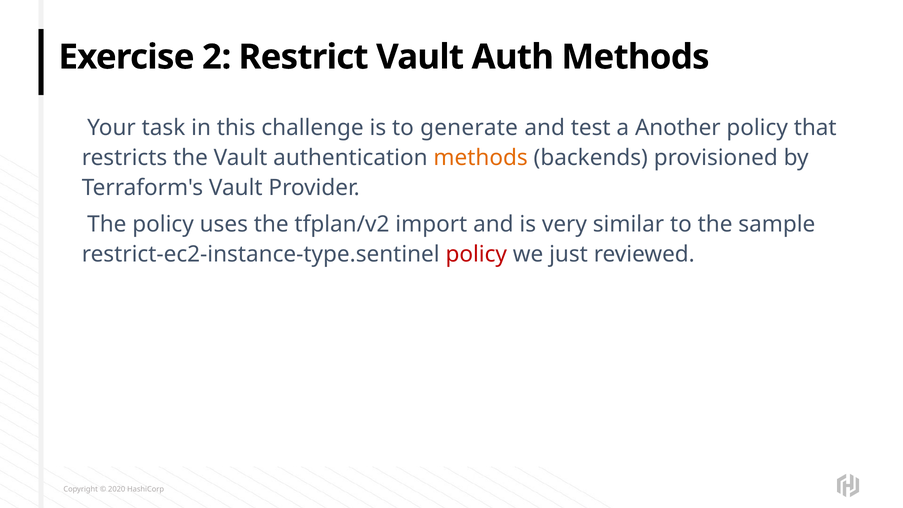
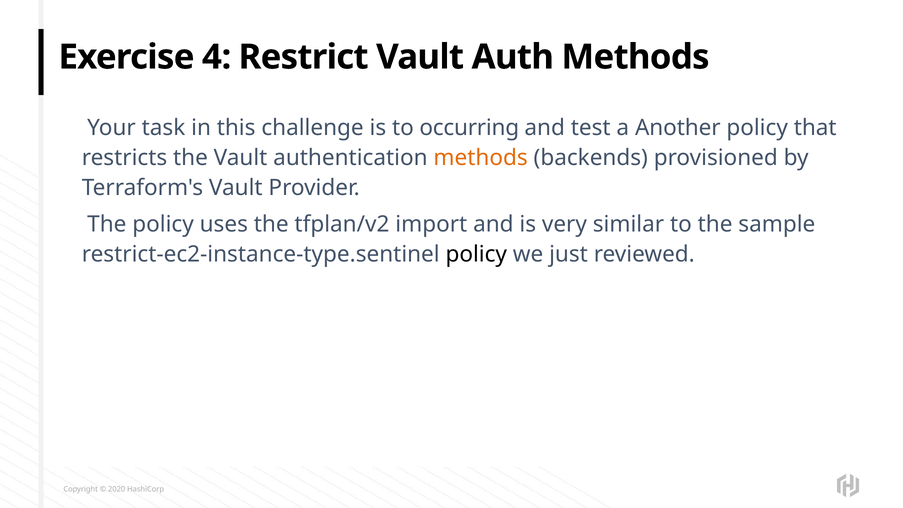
2: 2 -> 4 (217, 57)
generate: generate -> occurring (469, 128)
policy colour: red -> black (476, 254)
